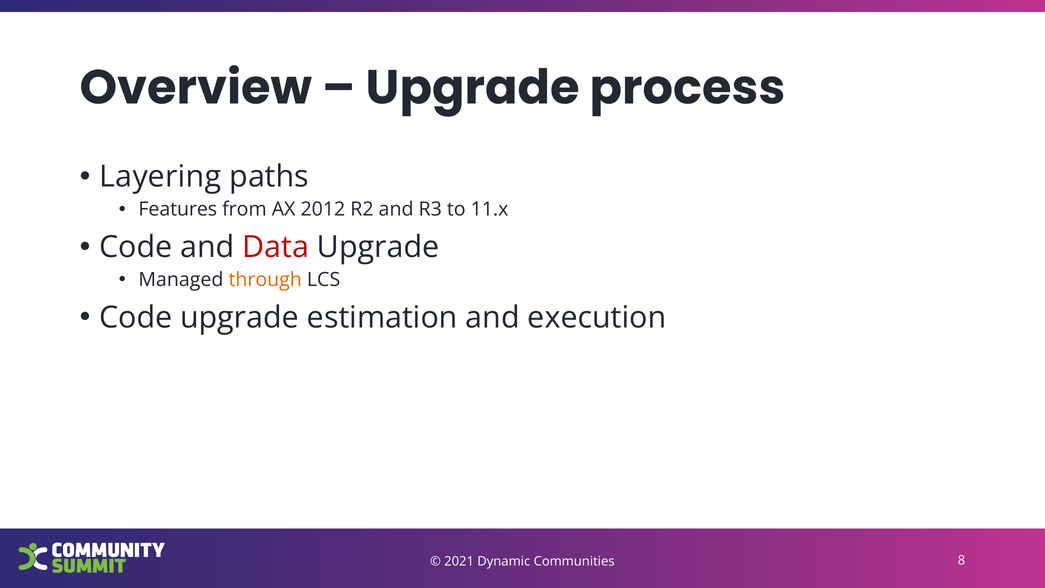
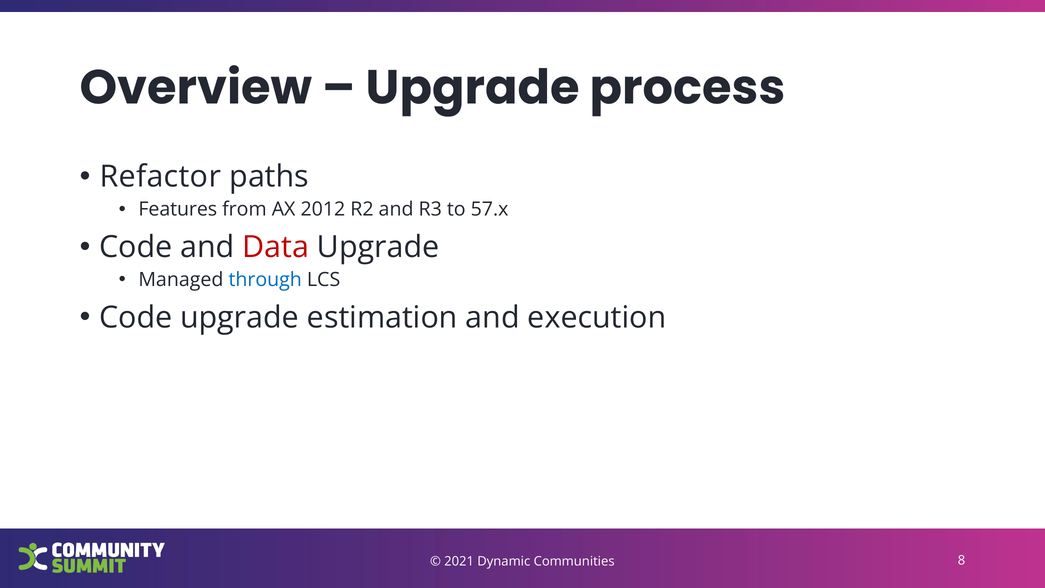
Layering: Layering -> Refactor (160, 177)
11.x: 11.x -> 57.x (490, 209)
through colour: orange -> blue (265, 280)
